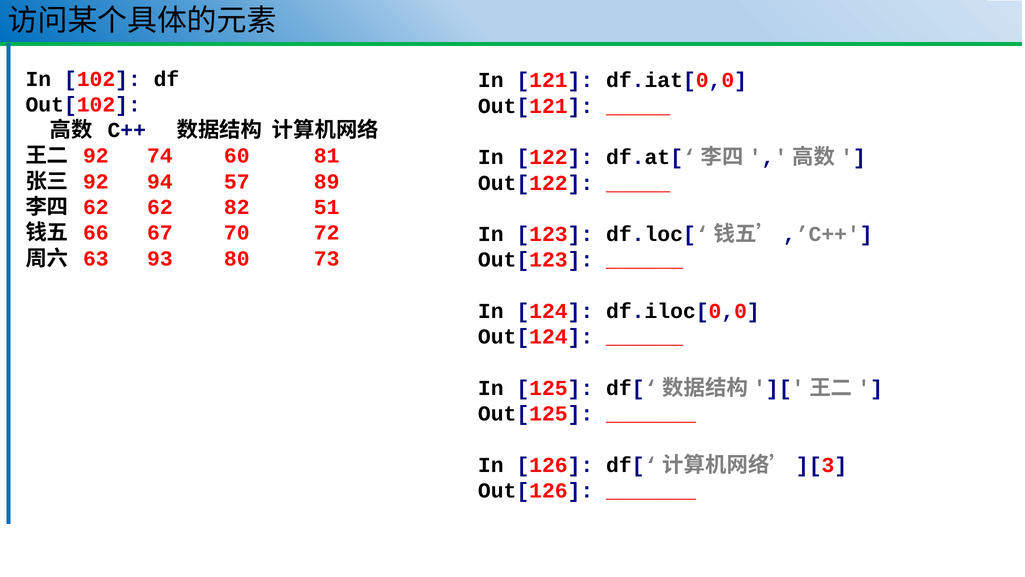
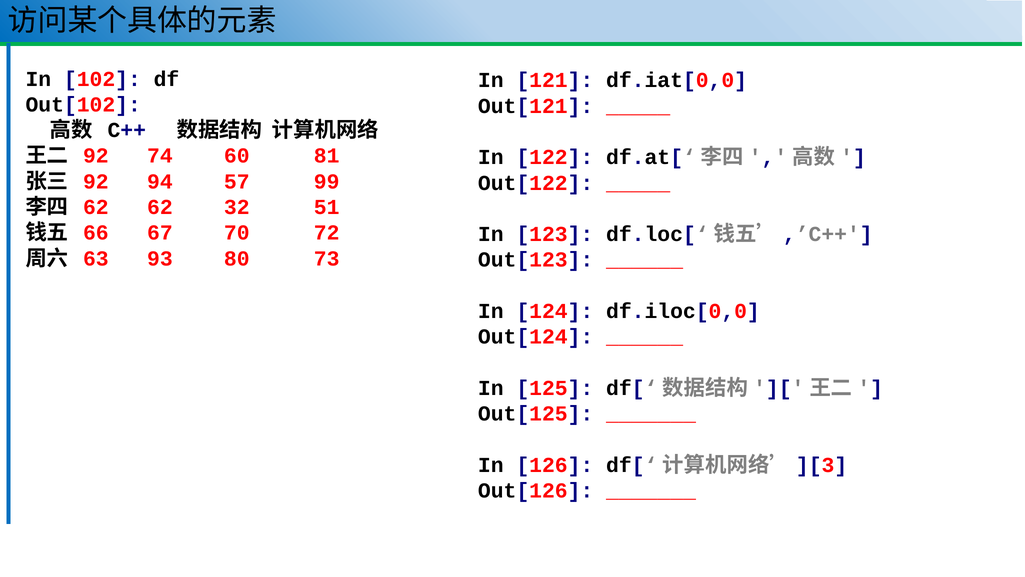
89: 89 -> 99 (327, 181)
82: 82 -> 32 (237, 207)
